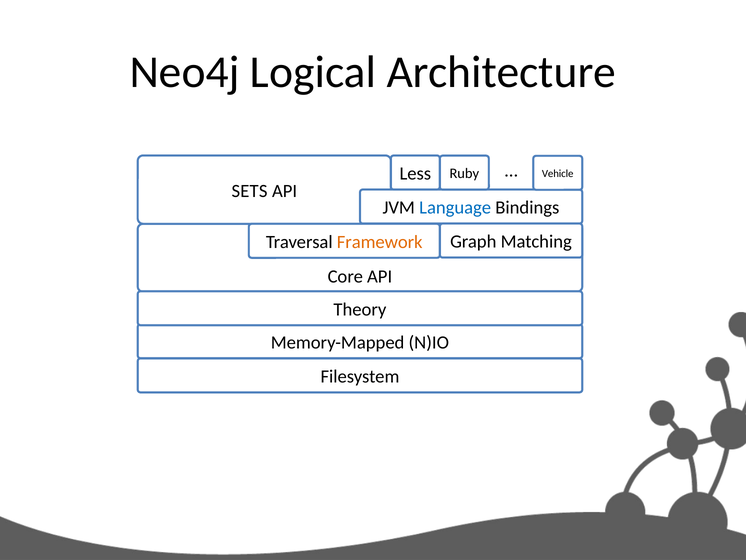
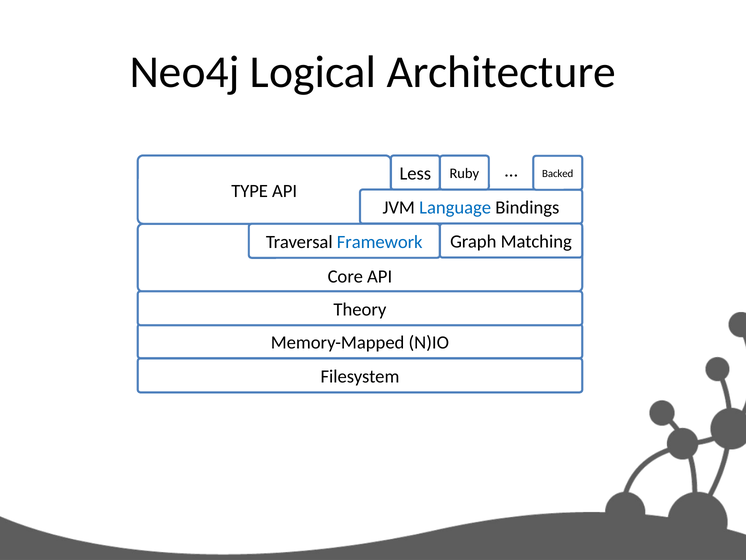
Vehicle: Vehicle -> Backed (558, 173)
SETS: SETS -> TYPE (250, 191)
Framework colour: orange -> blue (380, 242)
